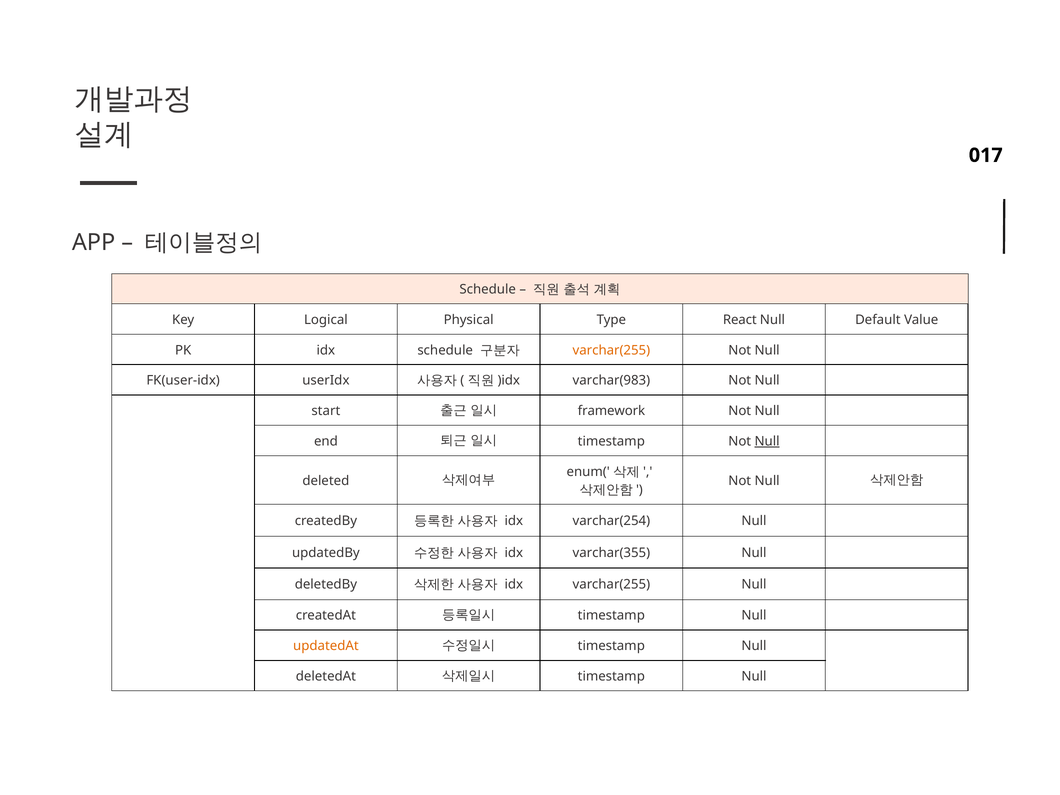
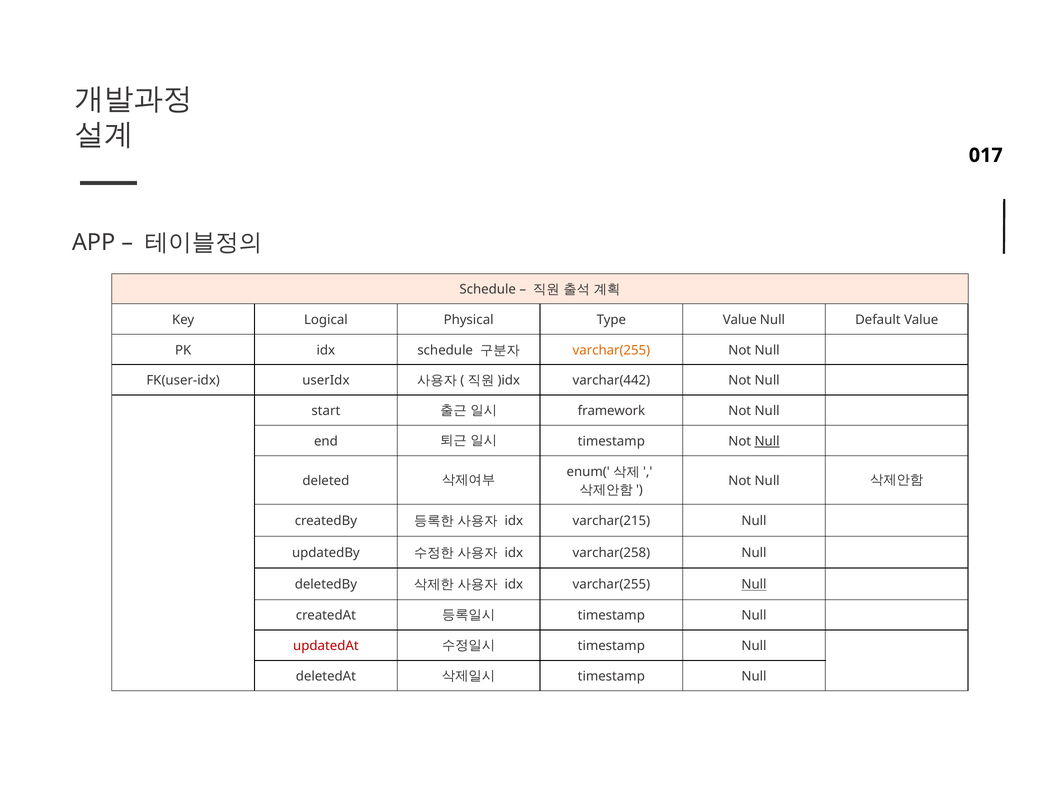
Type React: React -> Value (740, 320)
varchar(983: varchar(983 -> varchar(442 (611, 381)
varchar(254: varchar(254 -> varchar(215 (611, 521)
varchar(355: varchar(355 -> varchar(258 (611, 553)
Null underline: none -> present (754, 585)
updatedAt colour: orange -> red (326, 646)
